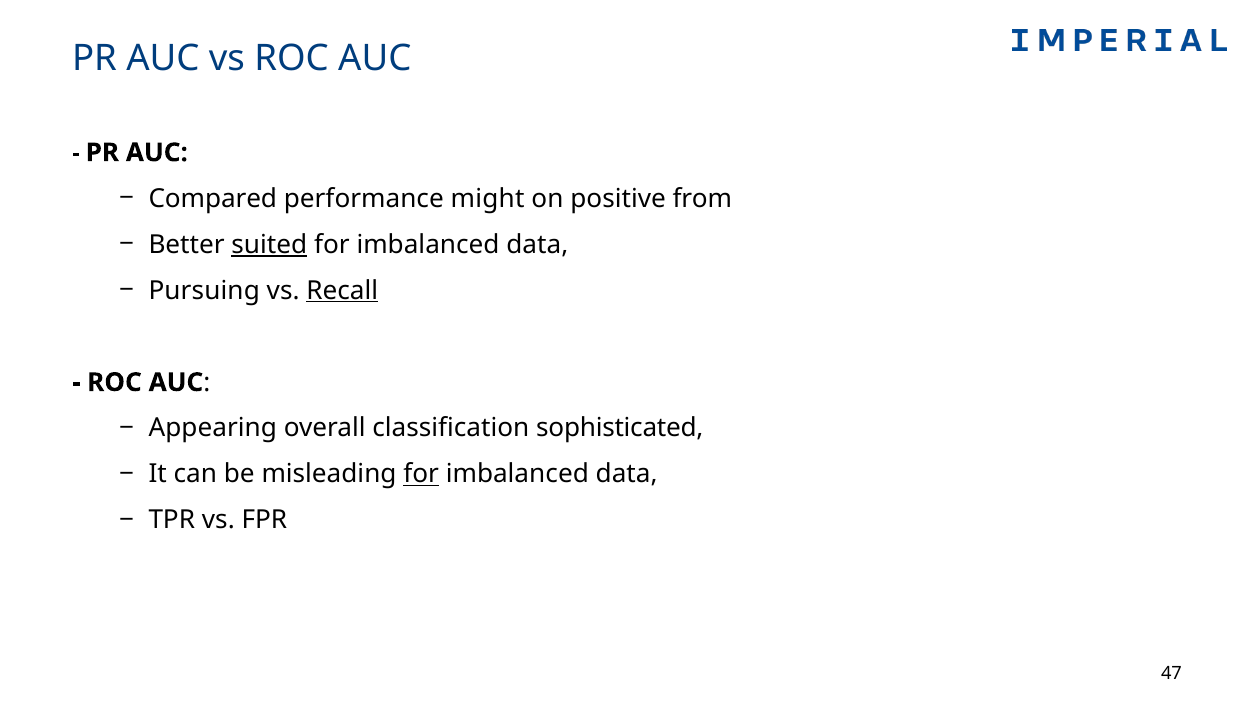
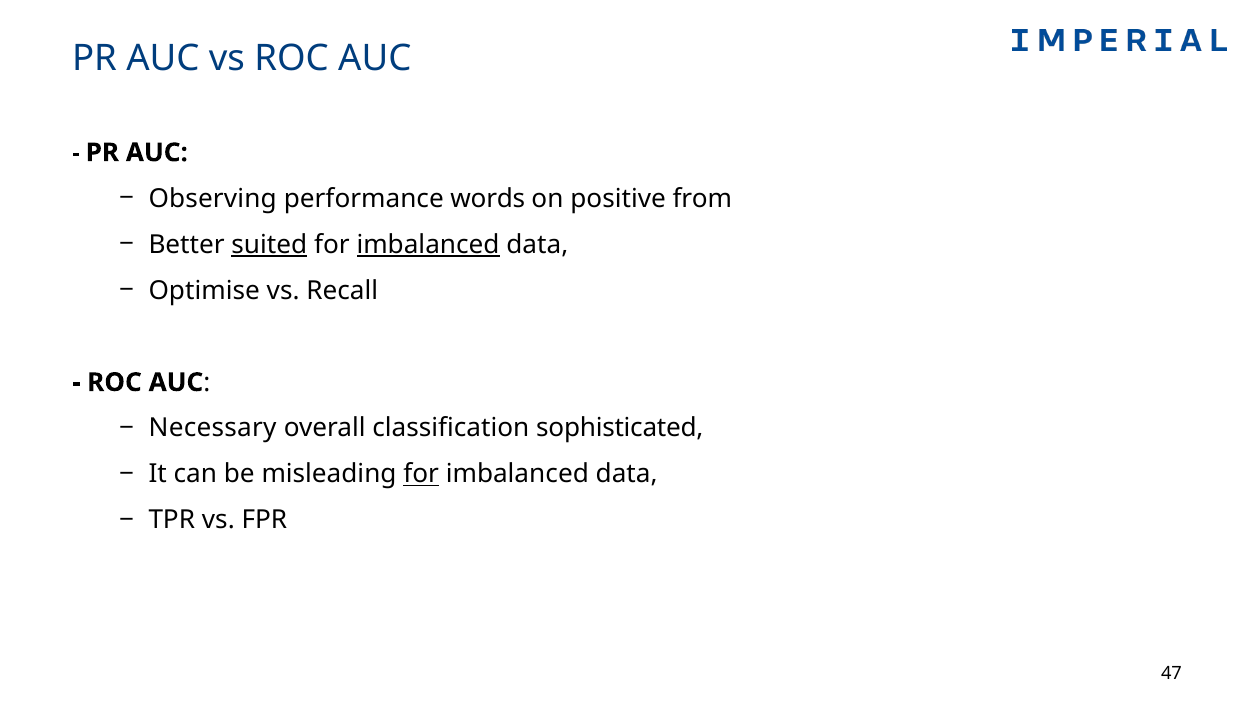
Compared: Compared -> Observing (213, 199)
might: might -> words (488, 199)
imbalanced underline: none -> present (428, 245)
Pursuing: Pursuing -> Optimise (204, 291)
Recall underline: present -> none (342, 291)
Appearing: Appearing -> Necessary (213, 429)
